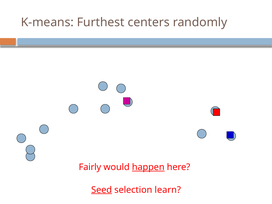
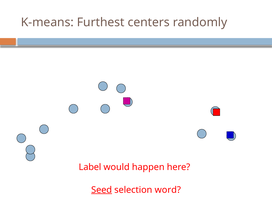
Fairly: Fairly -> Label (90, 167)
happen underline: present -> none (148, 167)
learn: learn -> word (168, 190)
